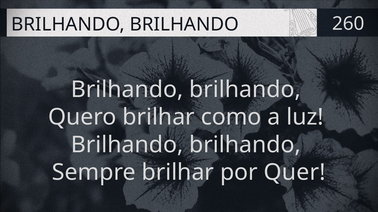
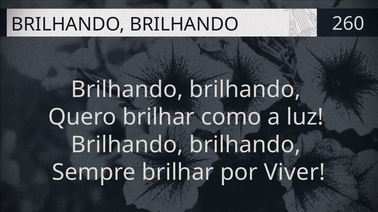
Quer: Quer -> Viver (295, 173)
